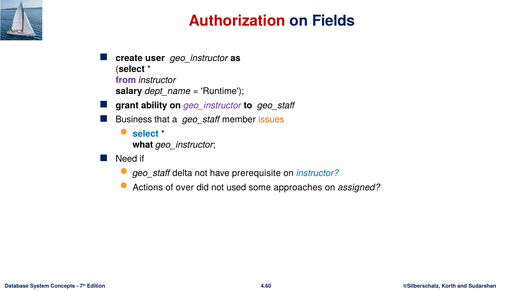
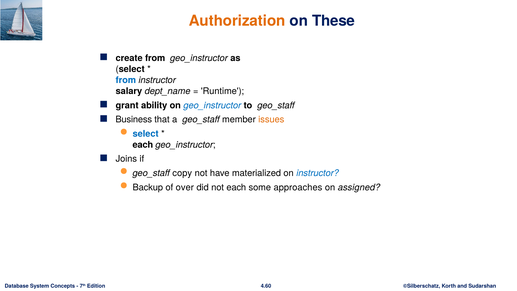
Authorization colour: red -> orange (237, 21)
Fields: Fields -> These (334, 21)
create user: user -> from (155, 58)
from colour: purple -> blue (126, 80)
geo_instructor colour: purple -> blue (212, 105)
what: what -> each (143, 145)
Need: Need -> Joins (126, 159)
delta: delta -> copy (182, 173)
prerequisite: prerequisite -> materialized (256, 173)
Actions: Actions -> Backup (148, 187)
not used: used -> each (236, 187)
